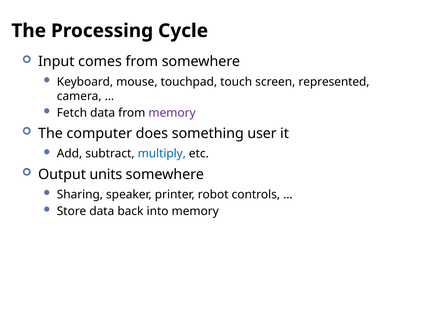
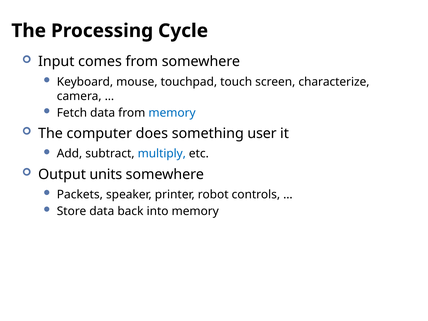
represented: represented -> characterize (334, 82)
memory colour: purple -> blue (172, 113)
Sharing: Sharing -> Packets (80, 195)
